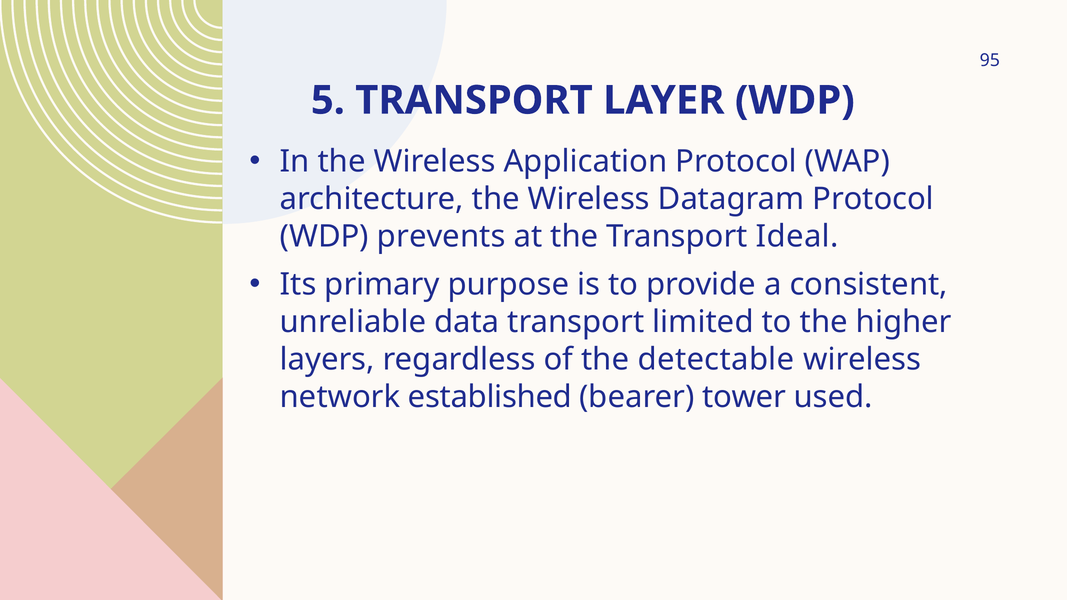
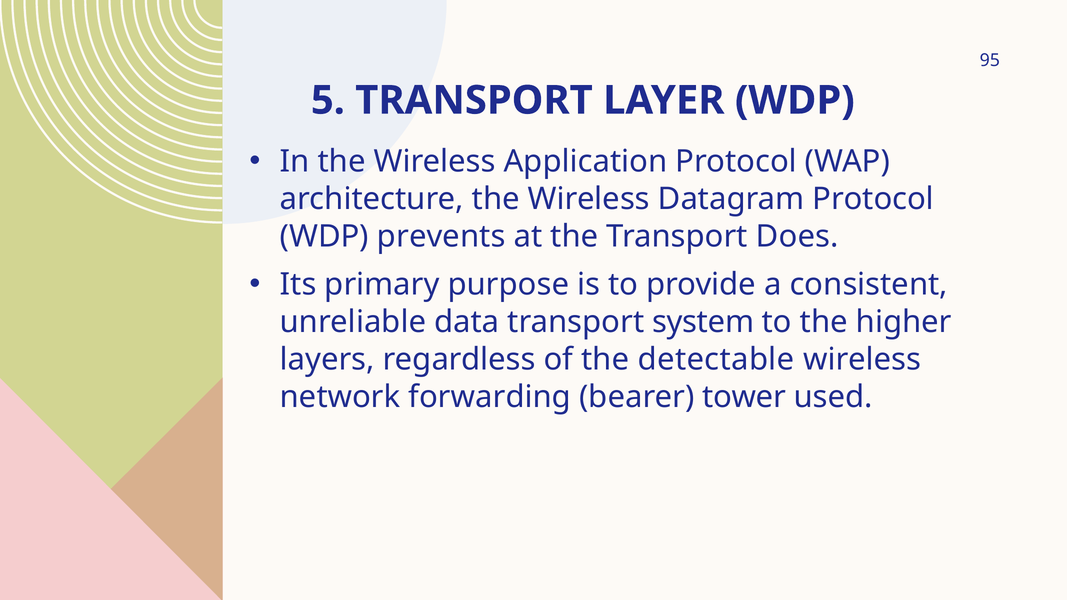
Ideal: Ideal -> Does (797, 236)
limited: limited -> system (703, 322)
established: established -> forwarding (490, 397)
